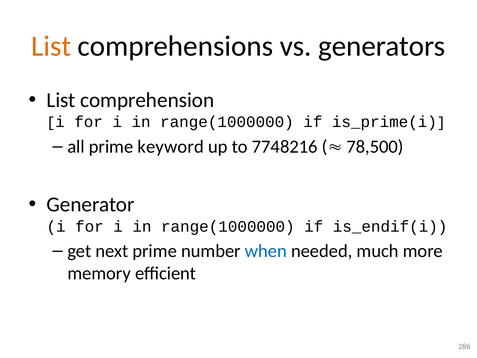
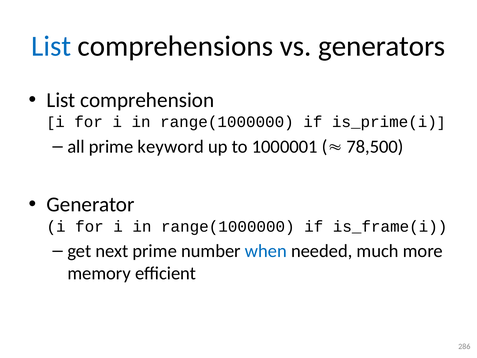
List colour: orange -> blue (51, 46)
7748216: 7748216 -> 1000001 (285, 147)
is_endif(i: is_endif(i -> is_frame(i (390, 226)
